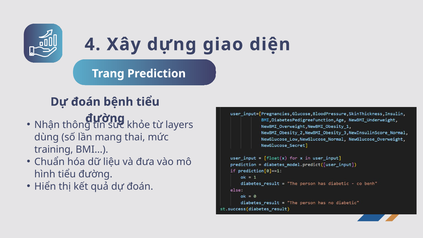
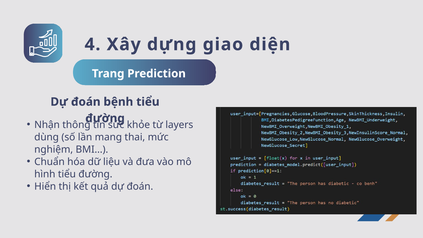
training: training -> nghiệm (54, 149)
